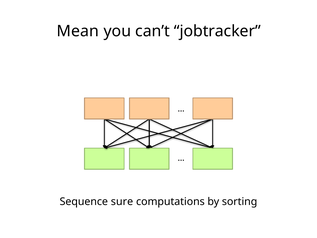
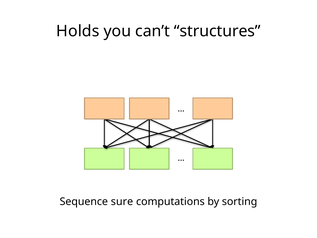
Mean: Mean -> Holds (78, 31)
jobtracker: jobtracker -> structures (217, 31)
